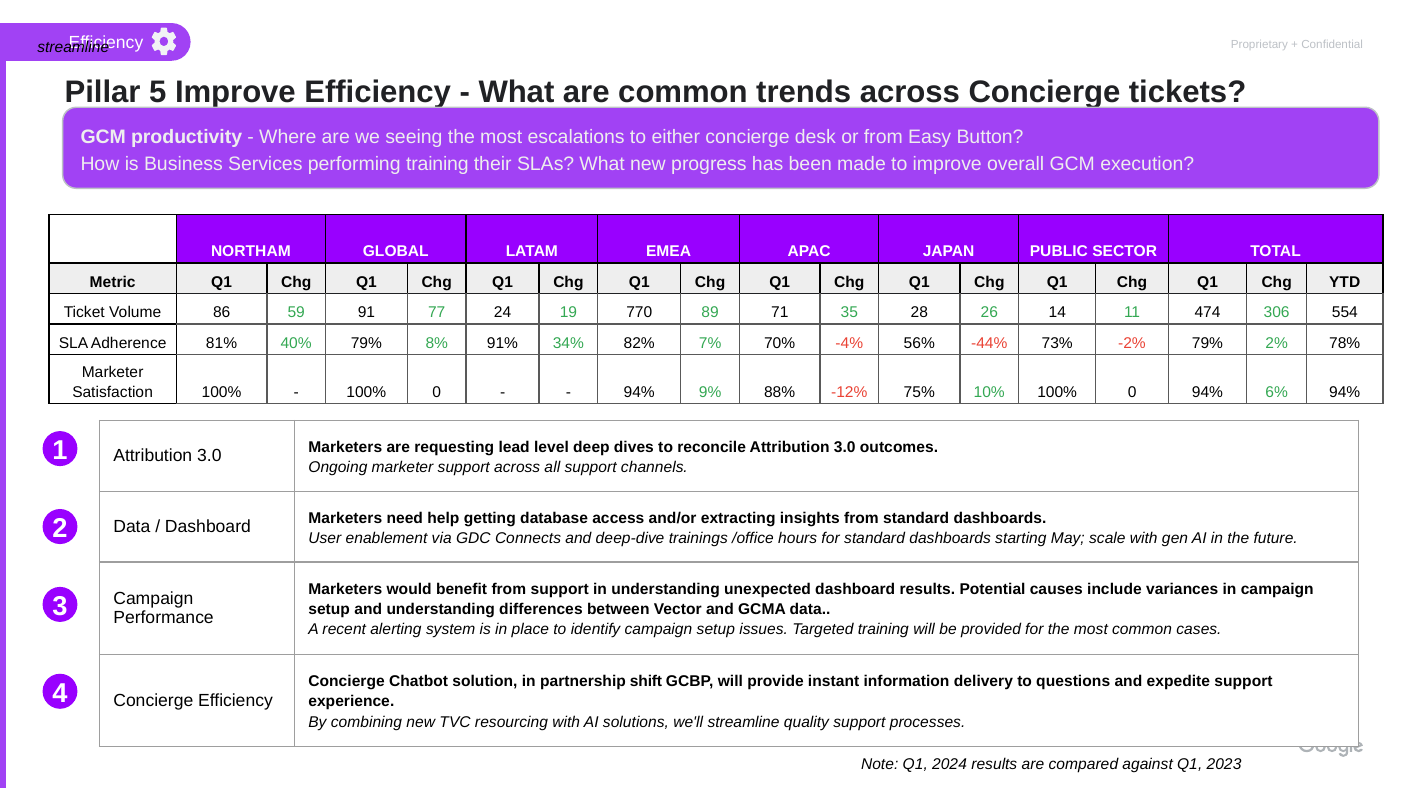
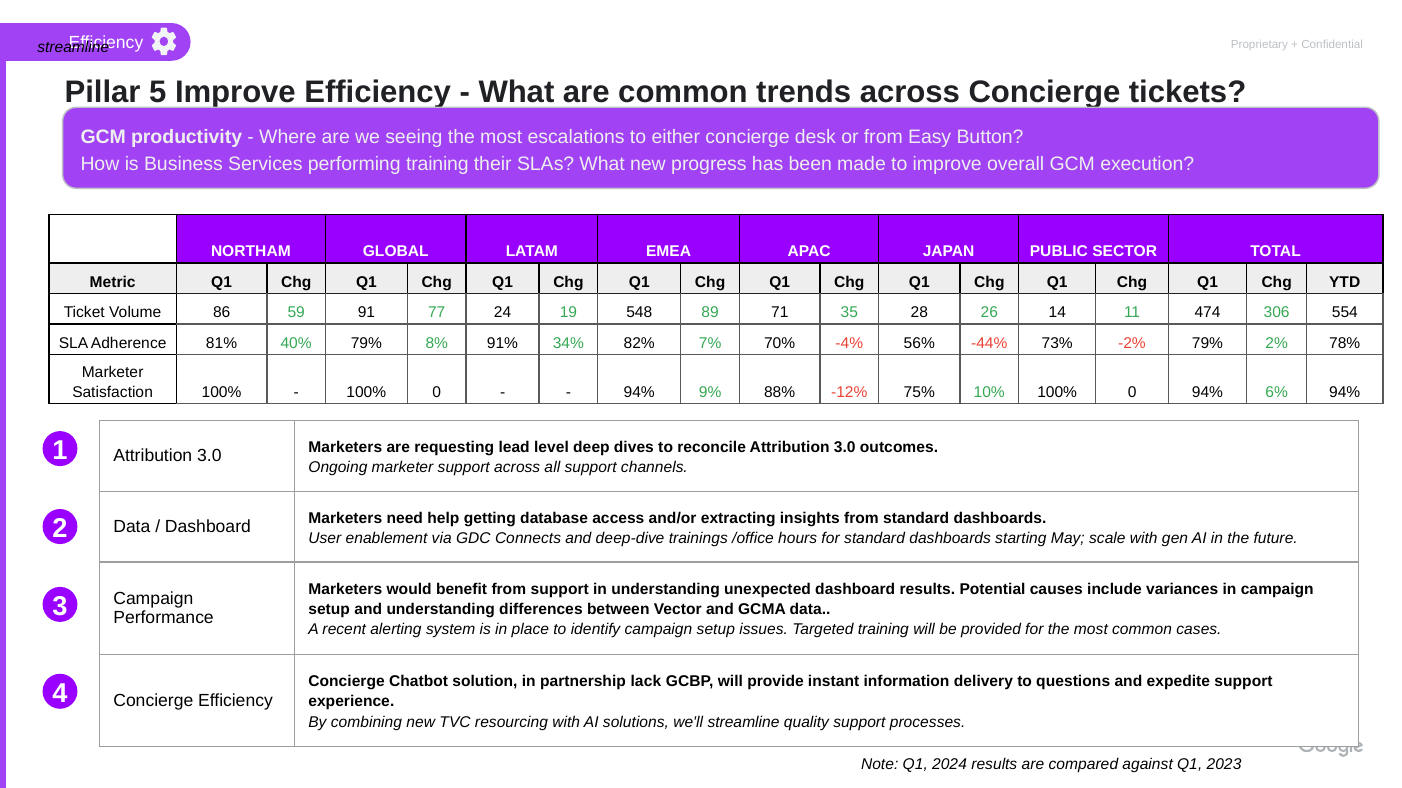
770: 770 -> 548 (639, 313)
shift: shift -> lack (646, 682)
